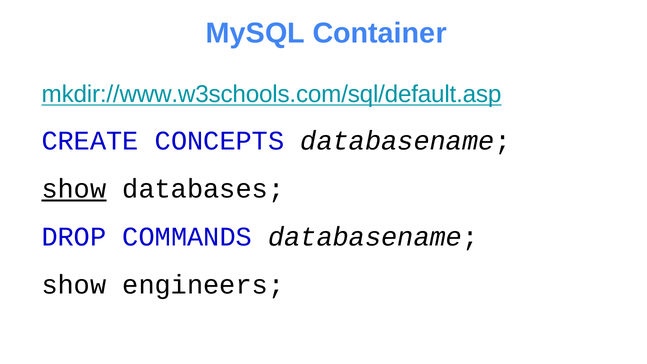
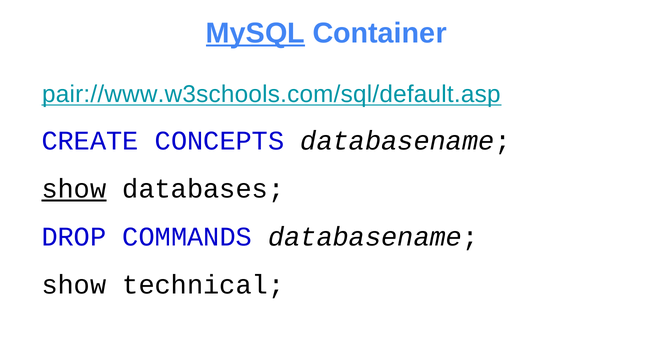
MySQL underline: none -> present (255, 33)
mkdir://www.w3schools.com/sql/default.asp: mkdir://www.w3schools.com/sql/default.asp -> pair://www.w3schools.com/sql/default.asp (271, 94)
engineers: engineers -> technical (203, 285)
